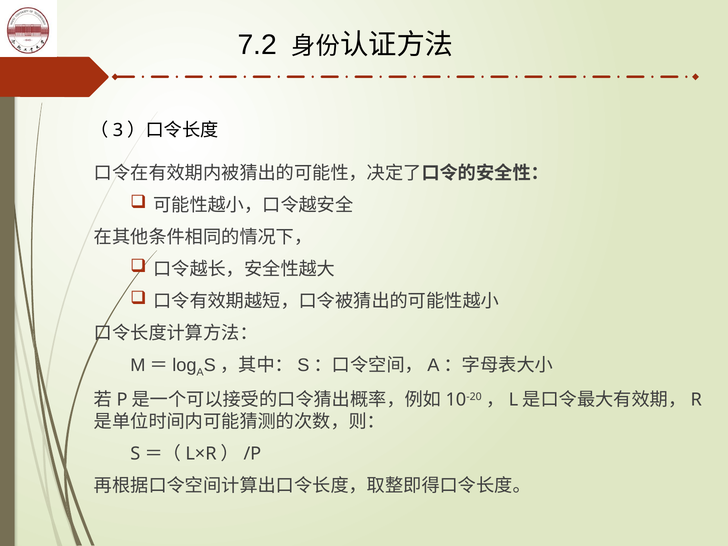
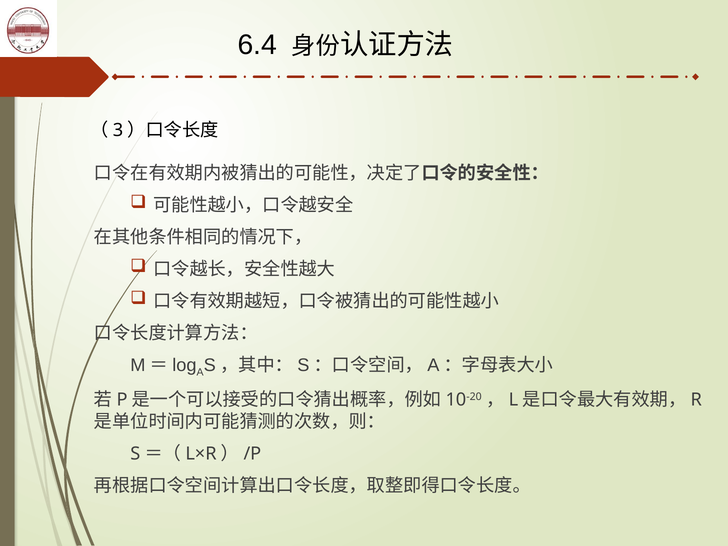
7.2: 7.2 -> 6.4 (257, 45)
